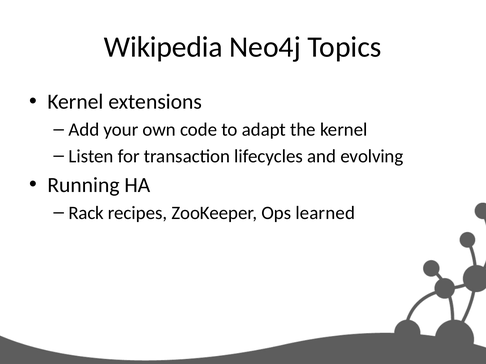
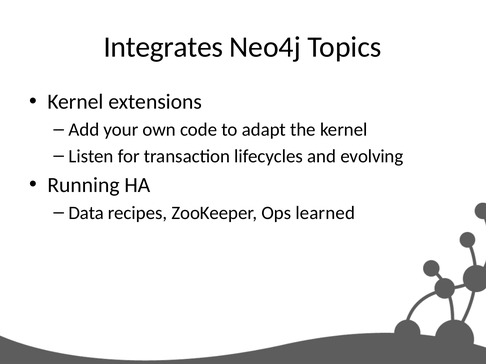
Wikipedia: Wikipedia -> Integrates (163, 47)
Rack: Rack -> Data (86, 213)
